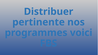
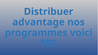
pertinente: pertinente -> advantage (39, 22)
